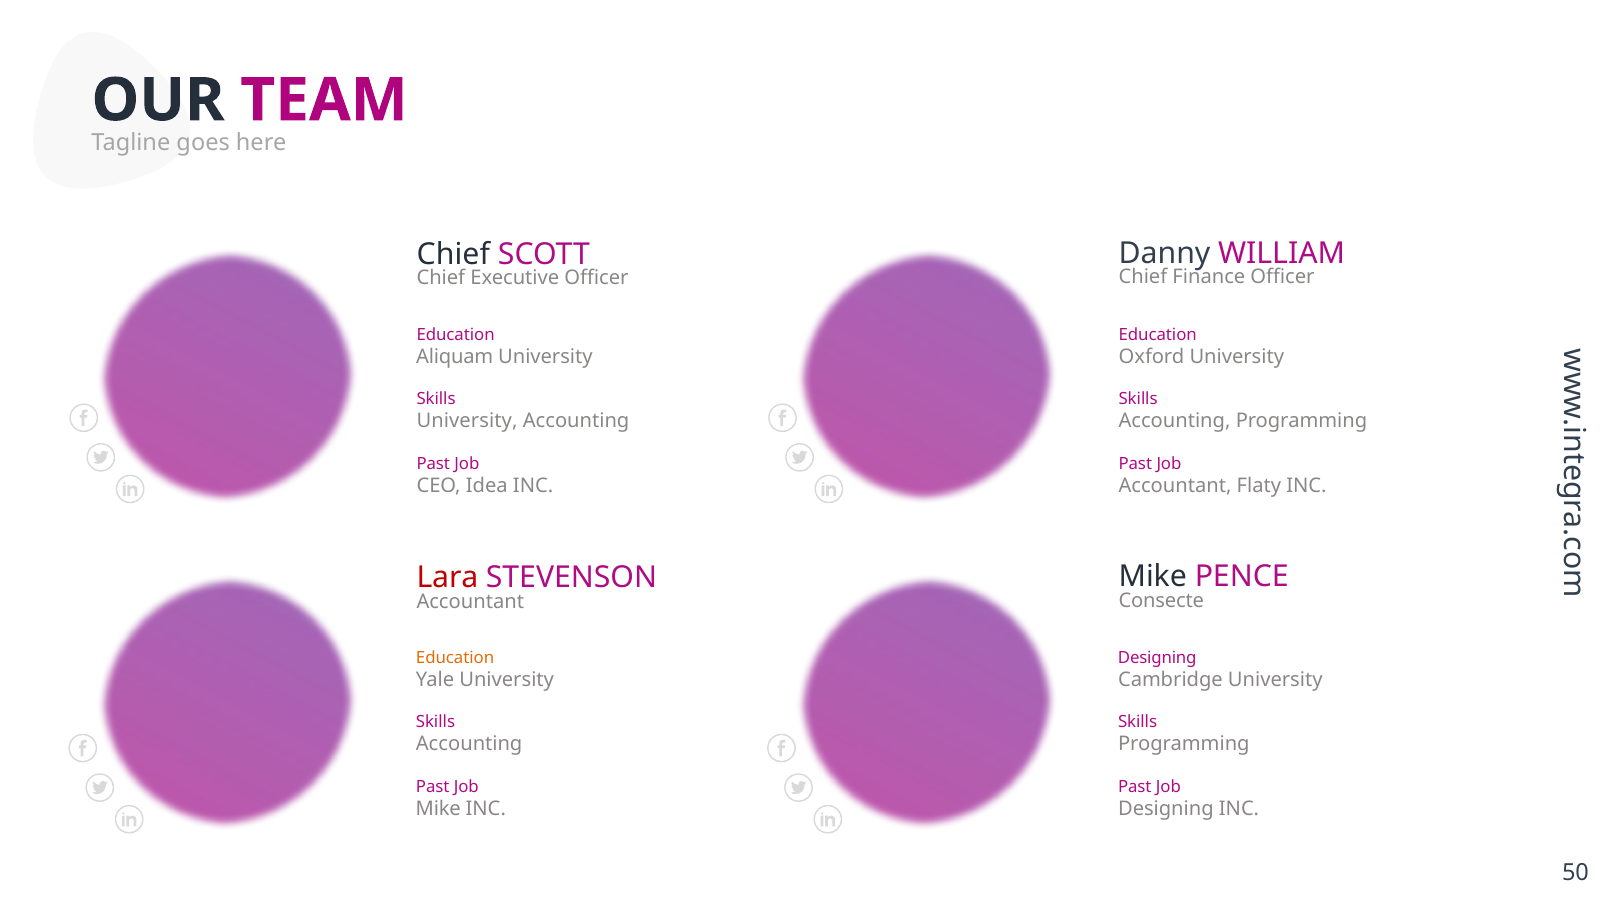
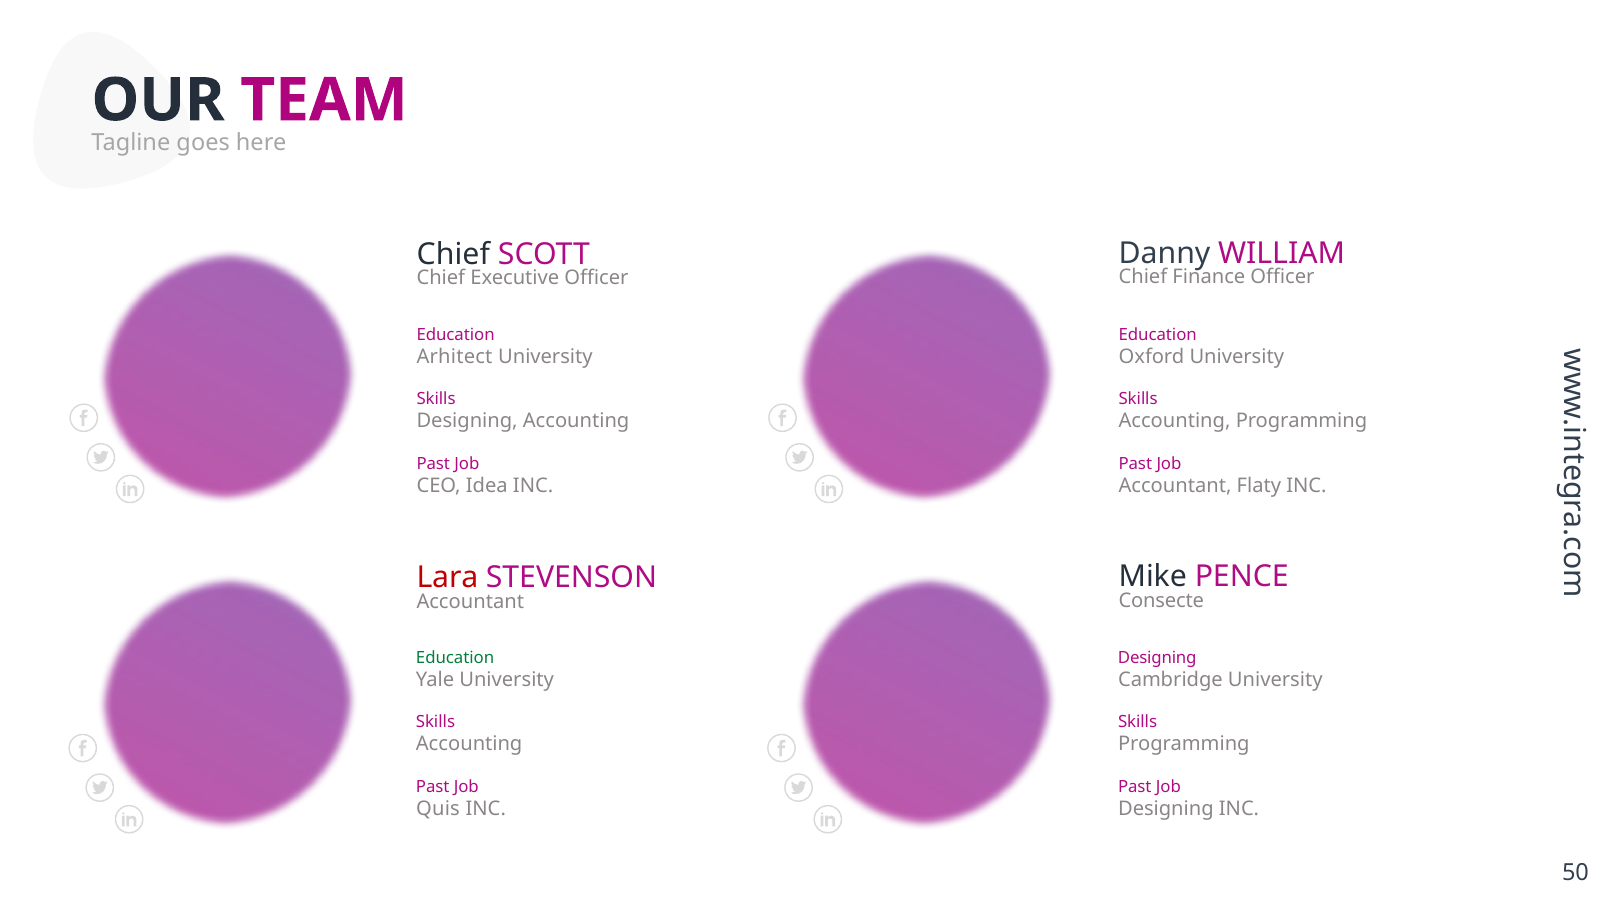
Aliquam: Aliquam -> Arhitect (455, 357)
University: University -> Designing (467, 421)
Education colour: orange -> green (455, 658)
Mike: Mike -> Quis (438, 809)
